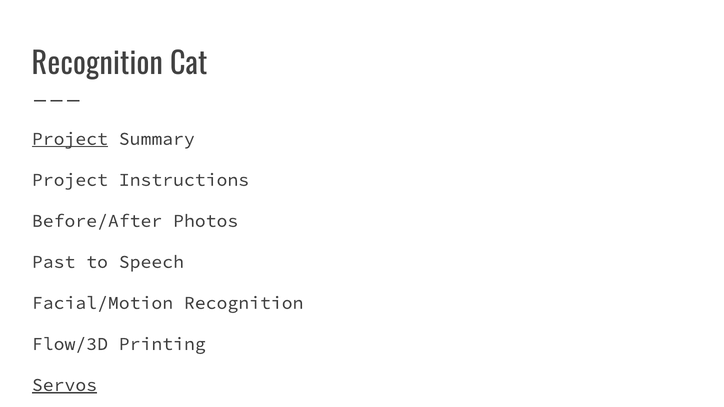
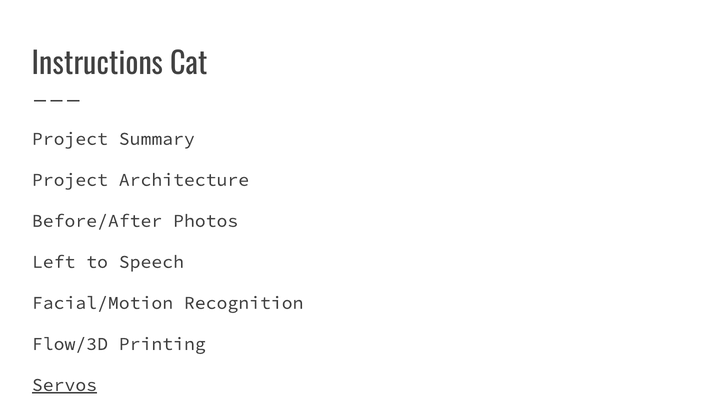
Recognition: Recognition -> Instructions (98, 64)
Project underline: present -> none (70, 139)
Instructions: Instructions -> Architecture (184, 180)
Past: Past -> Left (54, 262)
